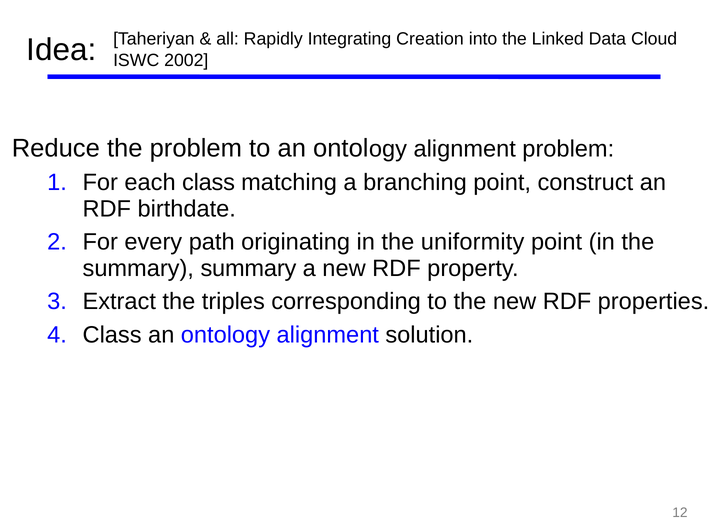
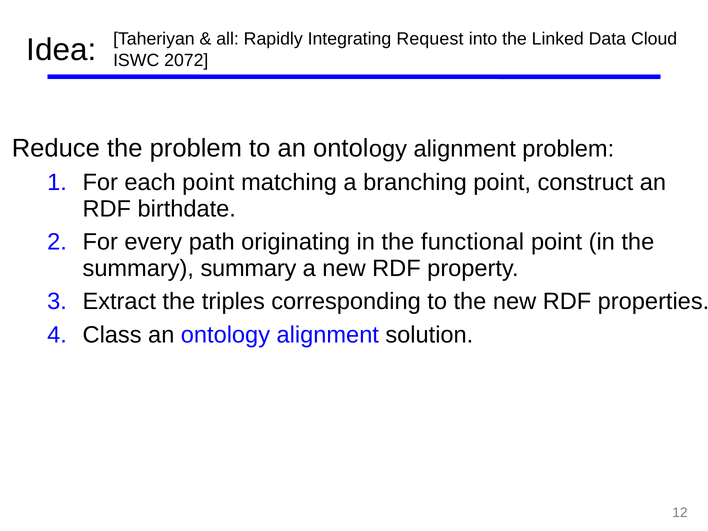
Creation: Creation -> Request (430, 39)
2002: 2002 -> 2072 (186, 60)
each class: class -> point (208, 183)
uniformity: uniformity -> functional (473, 242)
